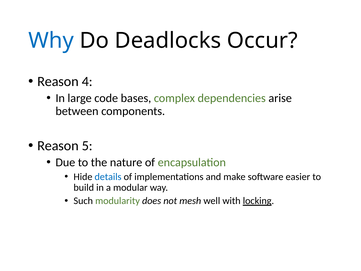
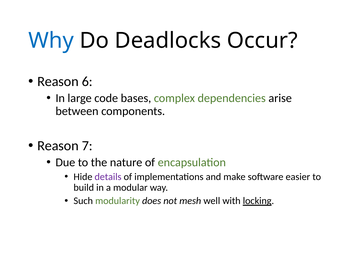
4: 4 -> 6 (87, 81)
5: 5 -> 7 (87, 146)
details colour: blue -> purple (108, 177)
